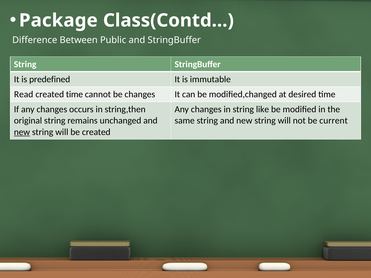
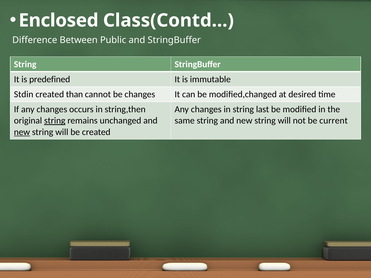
Package: Package -> Enclosed (59, 20)
Read: Read -> Stdin (24, 94)
created time: time -> than (74, 94)
like: like -> last (263, 109)
string underline: none -> present (55, 121)
